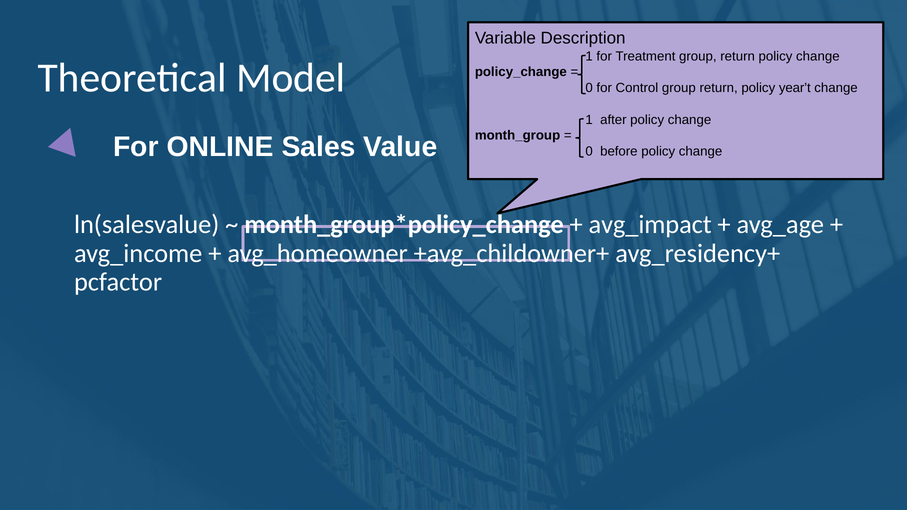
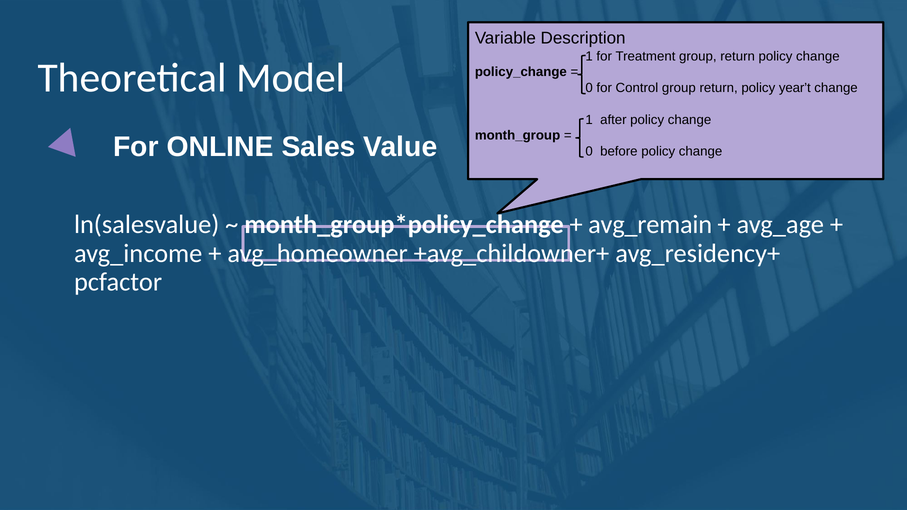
avg_impact: avg_impact -> avg_remain (650, 225)
